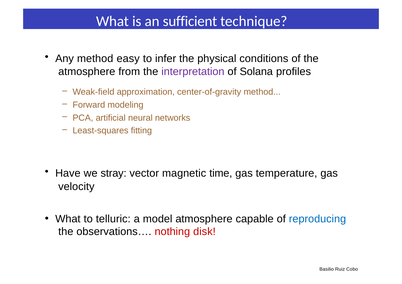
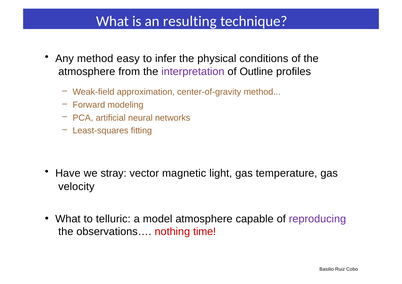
sufficient: sufficient -> resulting (190, 21)
Solana: Solana -> Outline (256, 72)
time: time -> light (221, 173)
reproducing colour: blue -> purple (317, 219)
disk: disk -> time (205, 232)
